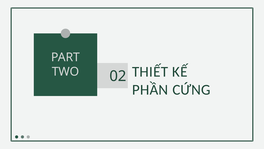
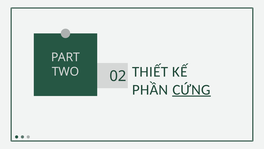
CỨNG underline: none -> present (191, 89)
